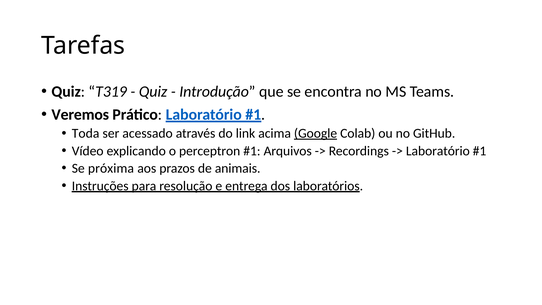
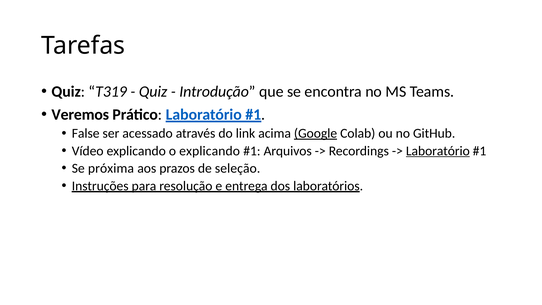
Toda: Toda -> False (86, 133)
o perceptron: perceptron -> explicando (210, 151)
Laboratório underline: none -> present (438, 151)
animais: animais -> seleção (238, 168)
